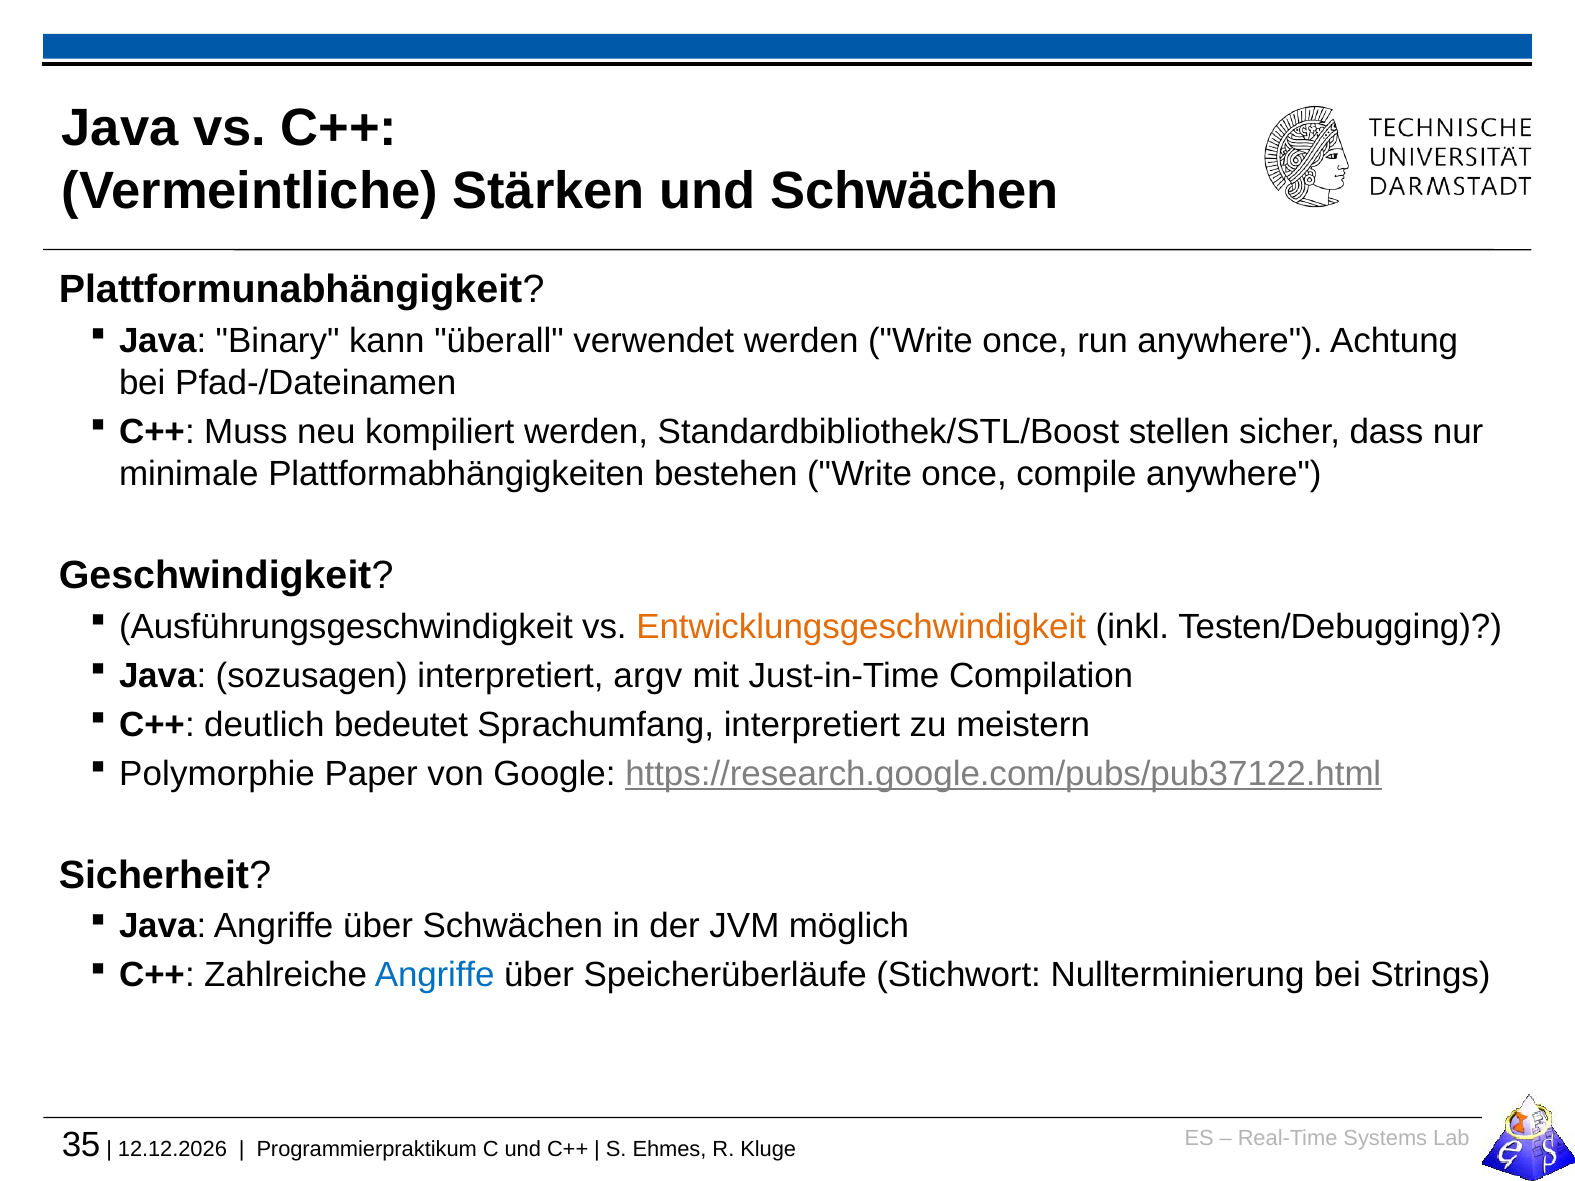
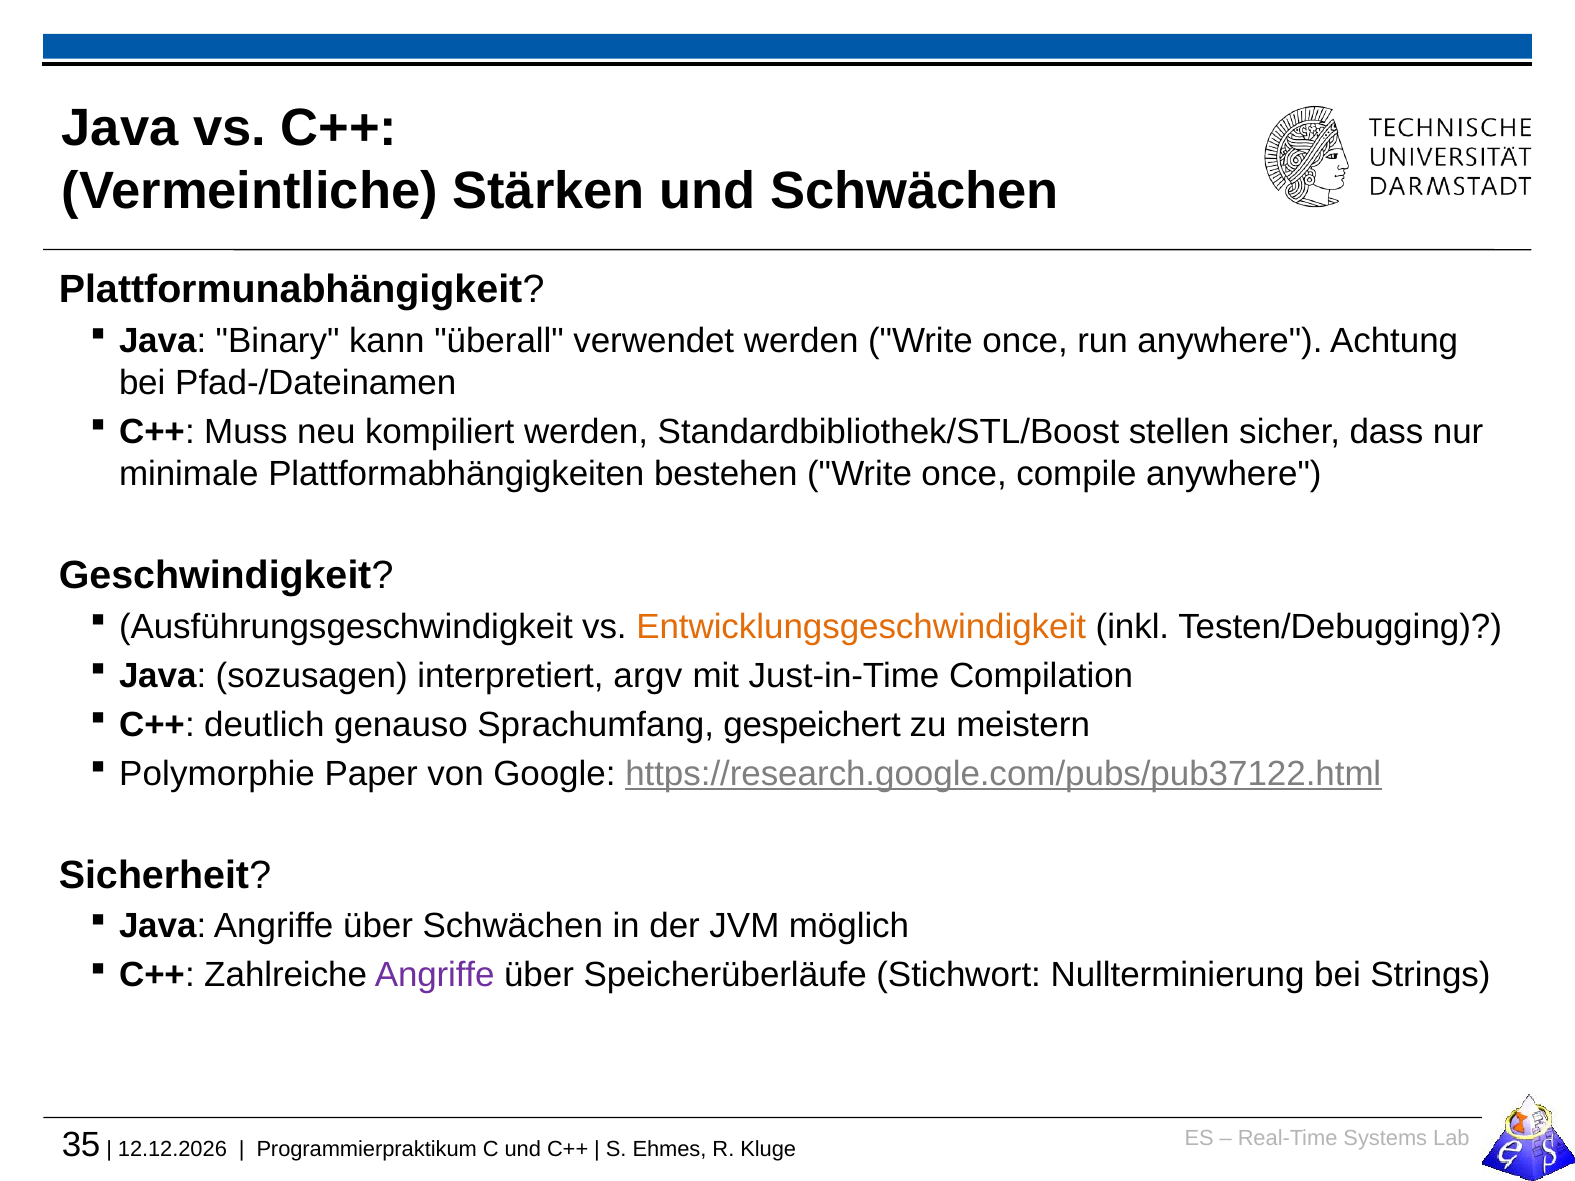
bedeutet: bedeutet -> genauso (401, 725)
Sprachumfang interpretiert: interpretiert -> gespeichert (812, 725)
Angriffe colour: blue -> purple (435, 976)
